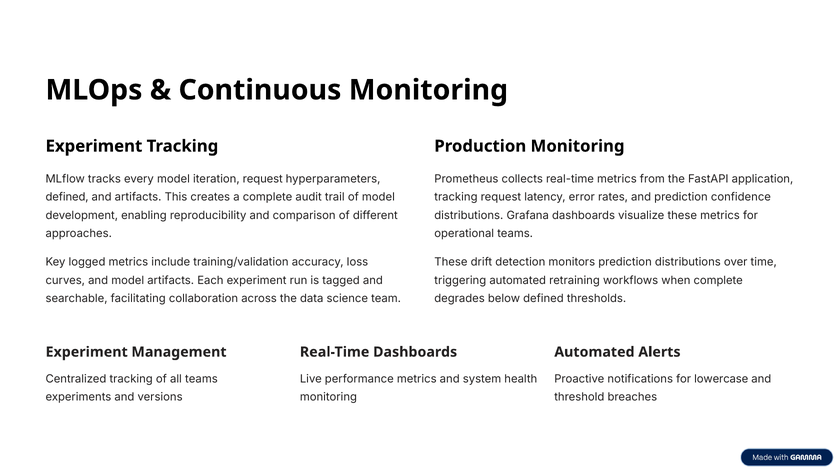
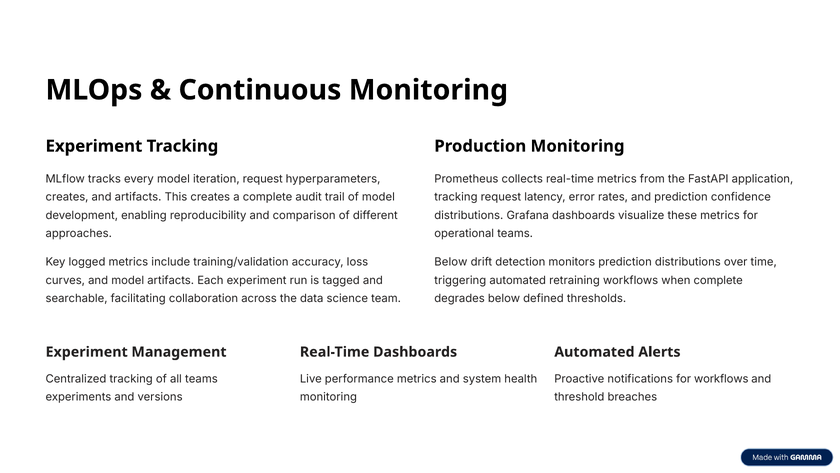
defined: defined -> creates (67, 197)
These: These -> Below (451, 262)
for lowercase: lowercase -> workflows (721, 379)
